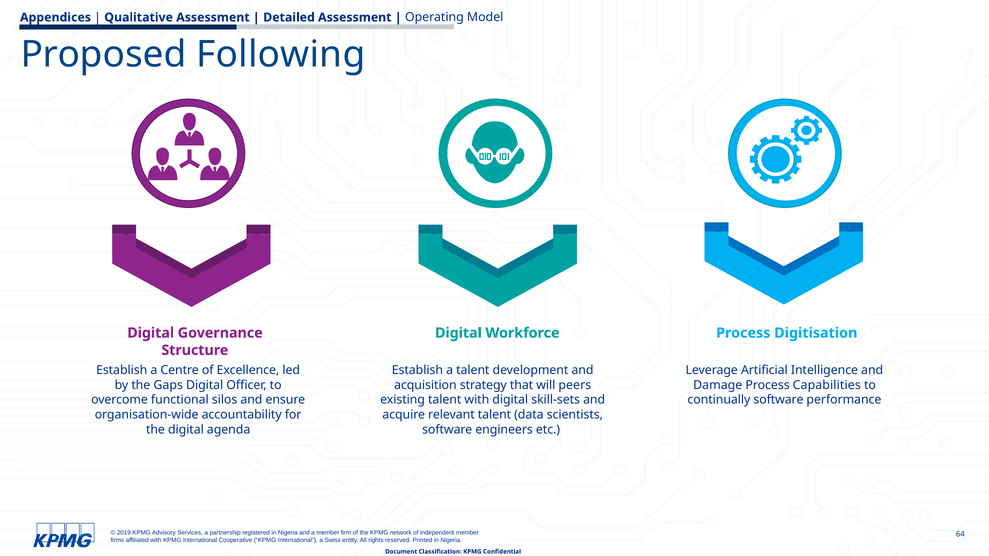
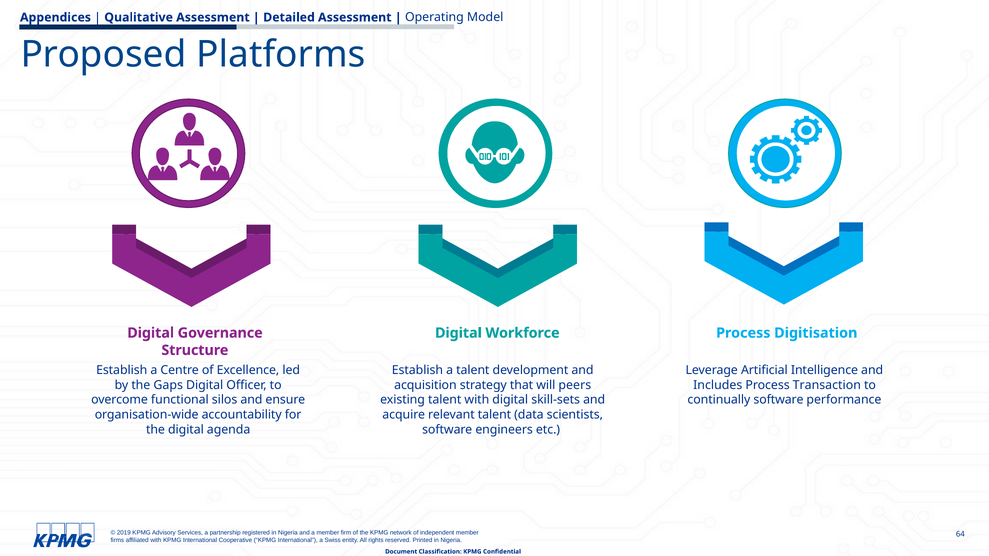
Following: Following -> Platforms (281, 55)
Damage: Damage -> Includes (718, 385)
Capabilities: Capabilities -> Transaction (827, 385)
